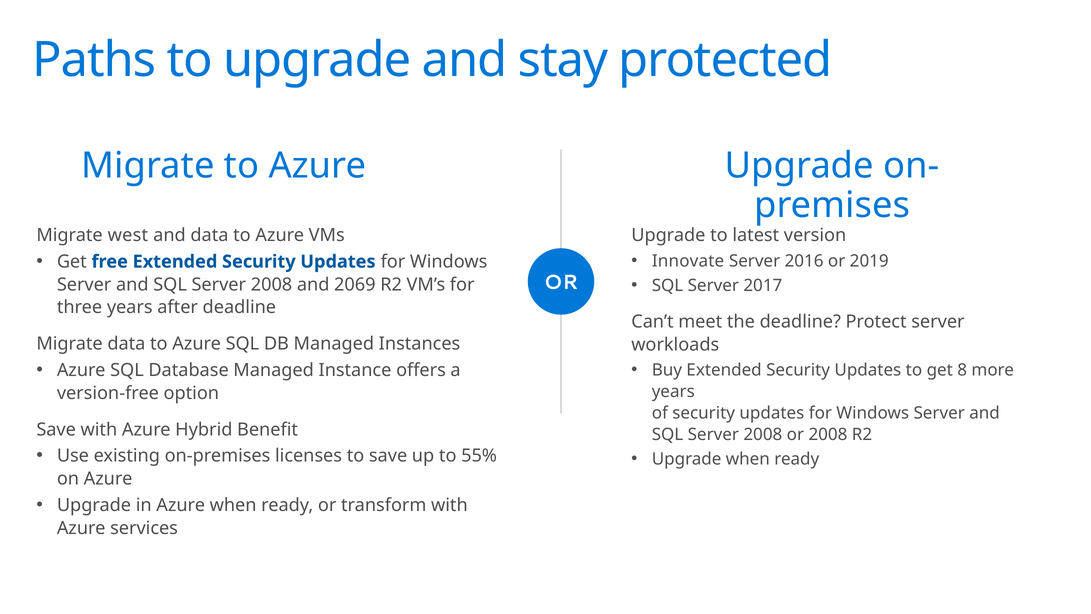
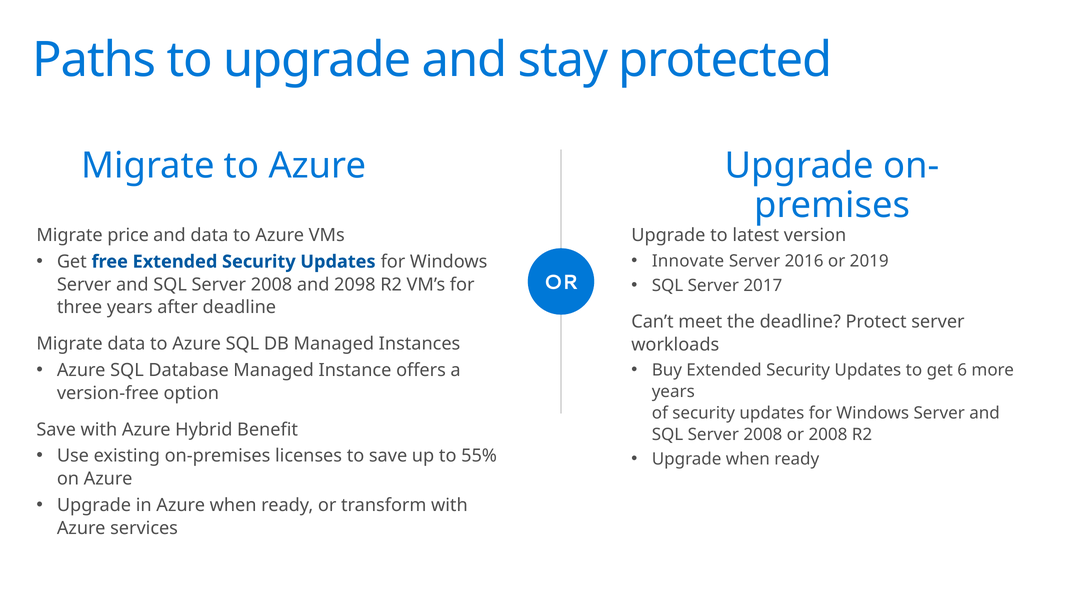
west: west -> price (128, 235)
2069: 2069 -> 2098 (355, 284)
8: 8 -> 6 (962, 370)
